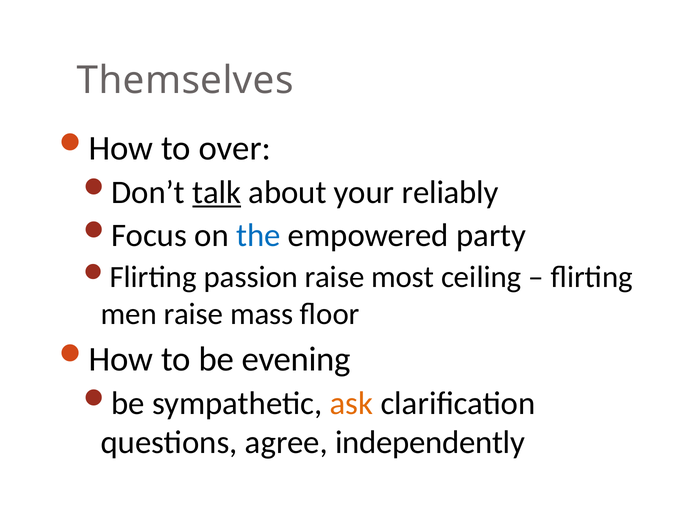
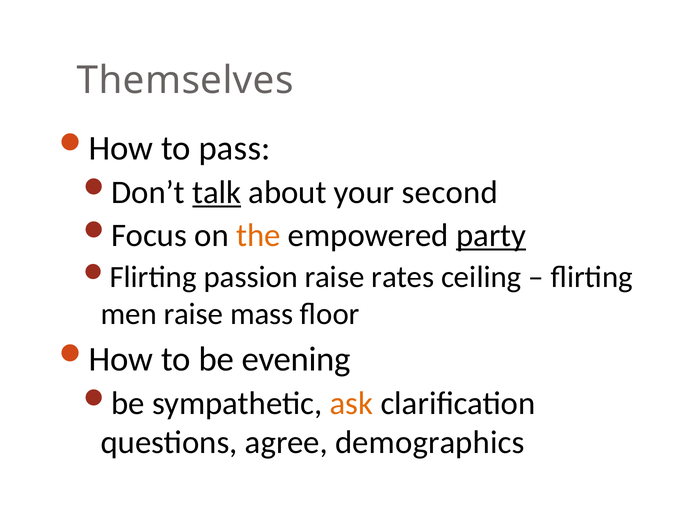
over: over -> pass (235, 148)
reliably: reliably -> second (450, 192)
the colour: blue -> orange (258, 235)
party underline: none -> present (491, 235)
most: most -> rates (403, 277)
independently: independently -> demographics (430, 443)
